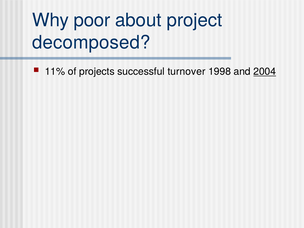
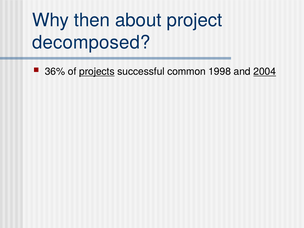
poor: poor -> then (92, 20)
11%: 11% -> 36% (55, 72)
projects underline: none -> present (97, 72)
turnover: turnover -> common (187, 72)
